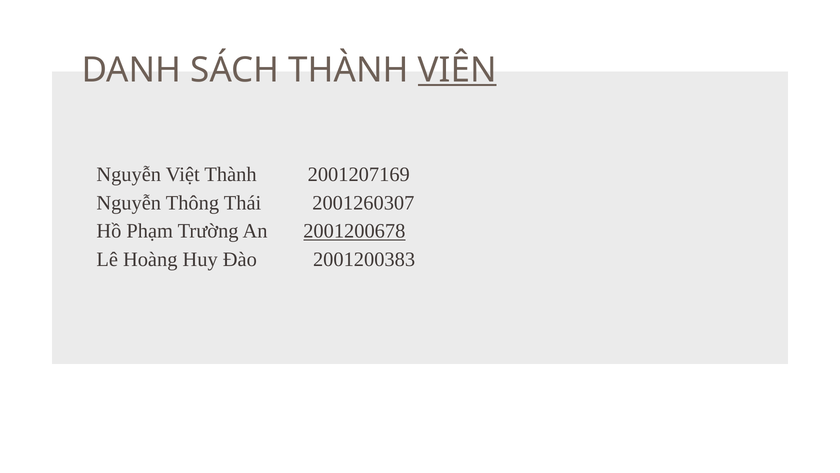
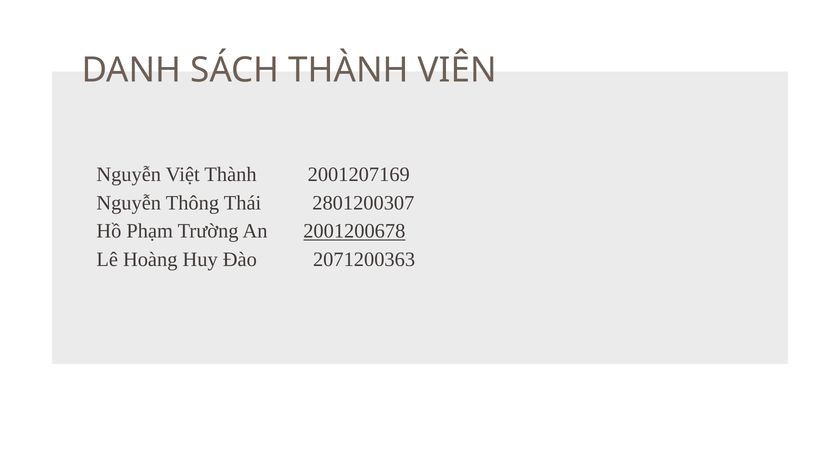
VIÊN underline: present -> none (457, 70)
2001260307: 2001260307 -> 2801200307 (363, 203)
2001200383: 2001200383 -> 2071200363 (364, 259)
